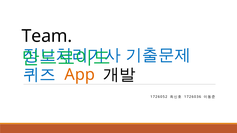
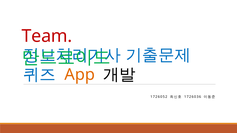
Team colour: black -> red (47, 36)
